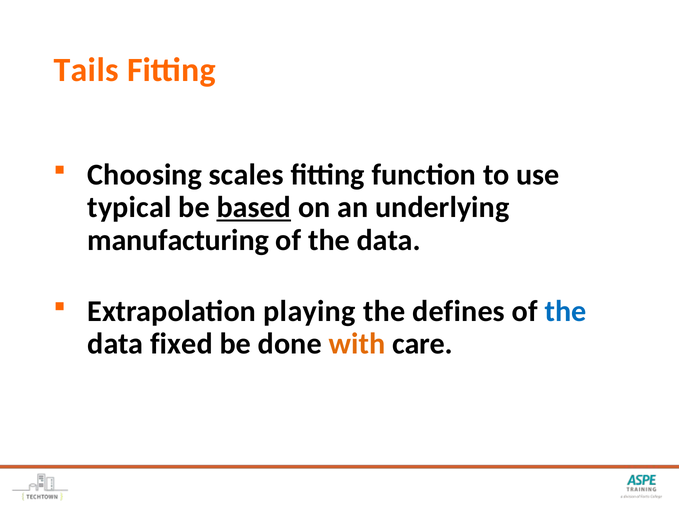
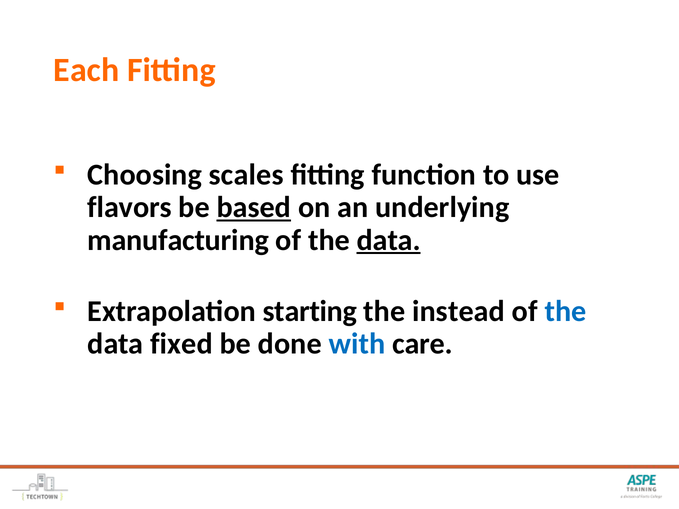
Tails: Tails -> Each (86, 70)
typical: typical -> flavors (130, 208)
data underline: none -> present (389, 240)
playing: playing -> starting (310, 311)
defines: defines -> instead (459, 311)
with colour: orange -> blue (357, 344)
